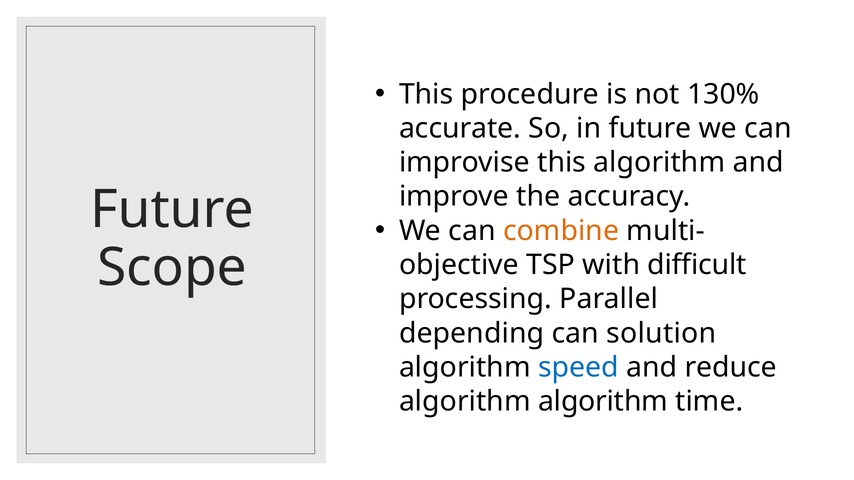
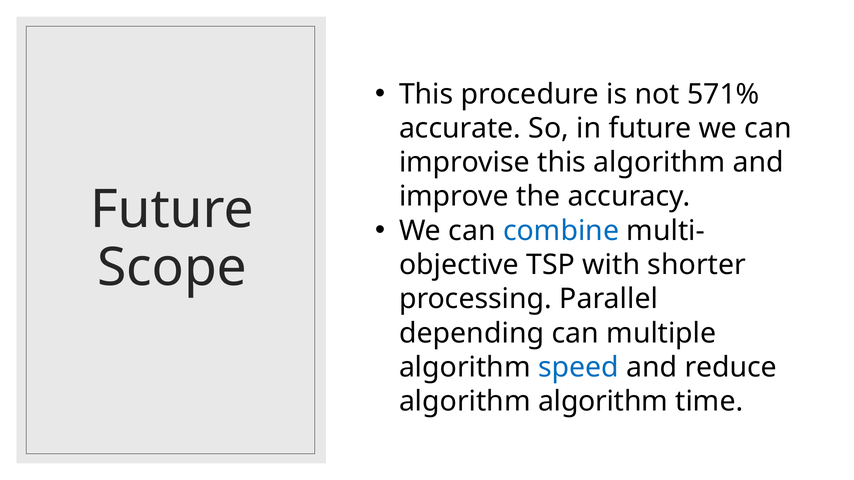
130%: 130% -> 571% (723, 94)
combine colour: orange -> blue (561, 231)
difficult: difficult -> shorter (697, 265)
solution: solution -> multiple (661, 333)
